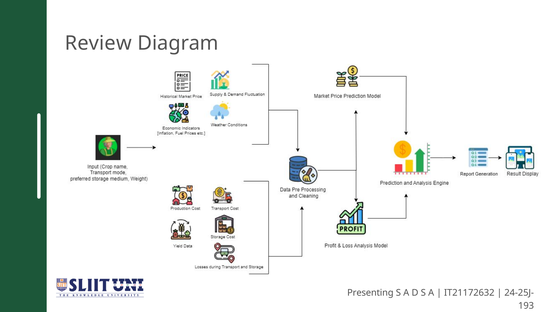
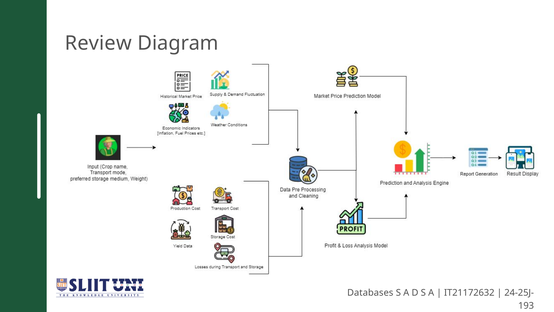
Presenting: Presenting -> Databases (370, 292)
